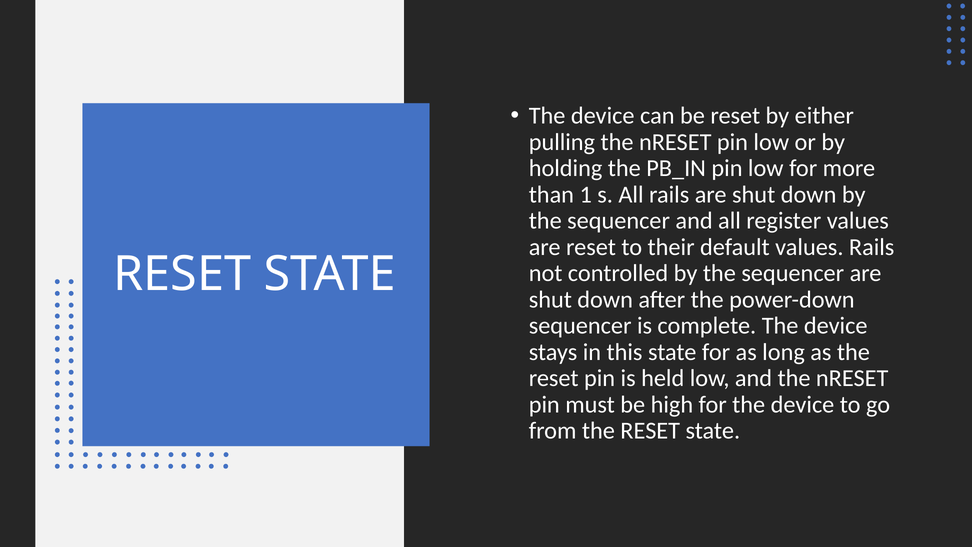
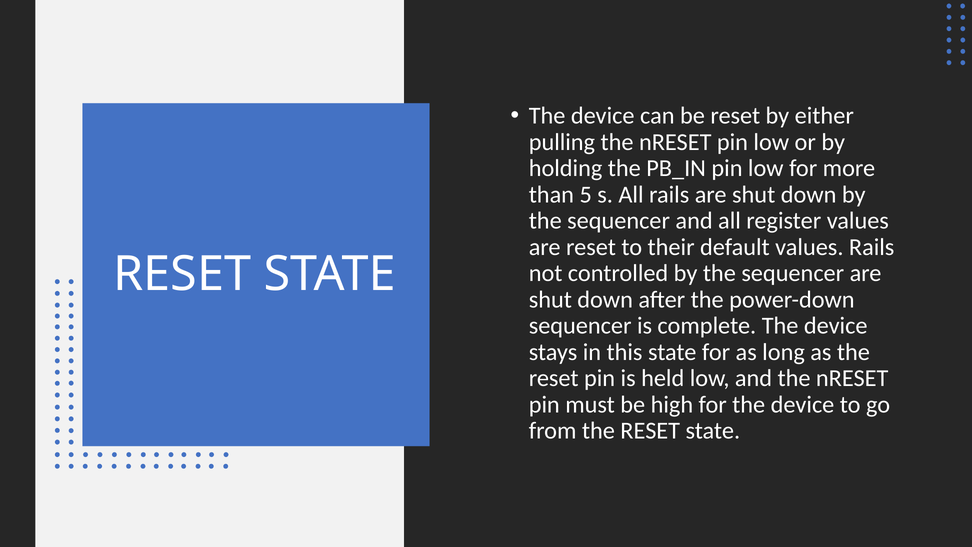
1: 1 -> 5 (586, 195)
